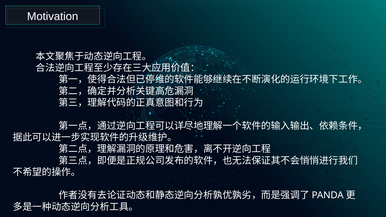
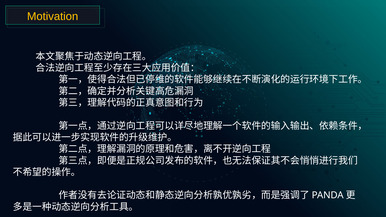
Motivation colour: white -> yellow (53, 16)
